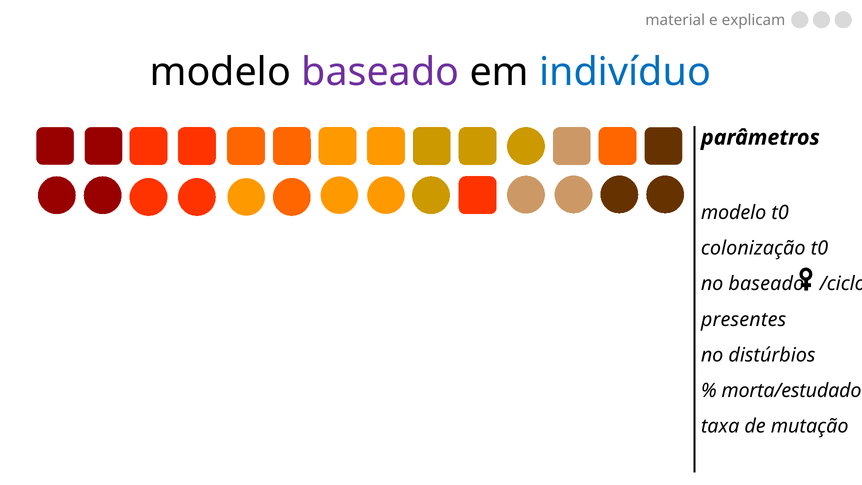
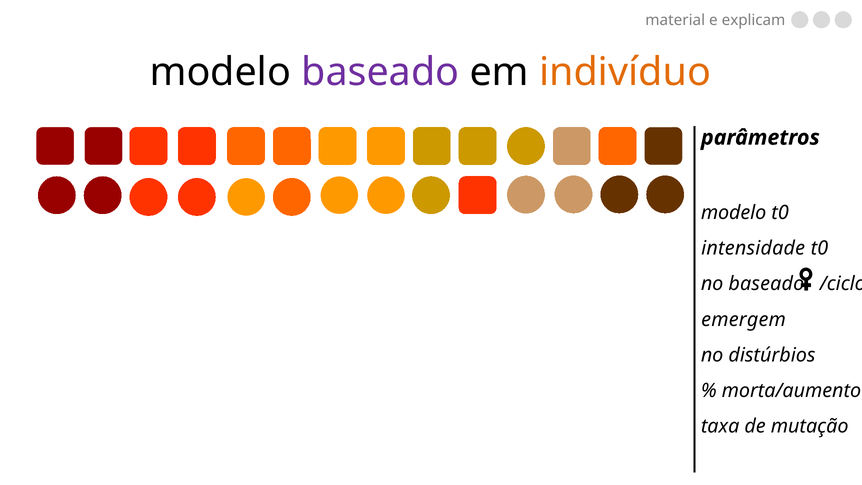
indivíduo colour: blue -> orange (625, 72)
colonização: colonização -> intensidade (753, 248)
presentes: presentes -> emergem (744, 319)
morta/estudado: morta/estudado -> morta/aumento (791, 390)
